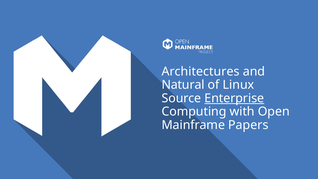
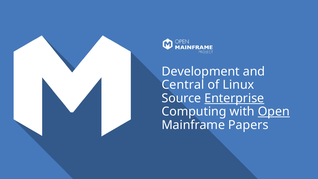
Architectures: Architectures -> Development (201, 71)
Natural: Natural -> Central (183, 85)
Open underline: none -> present (274, 111)
